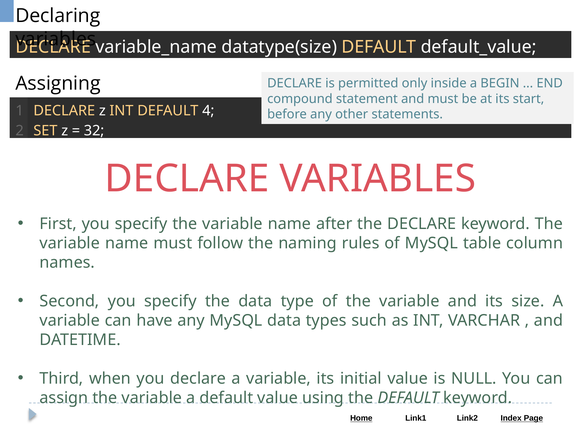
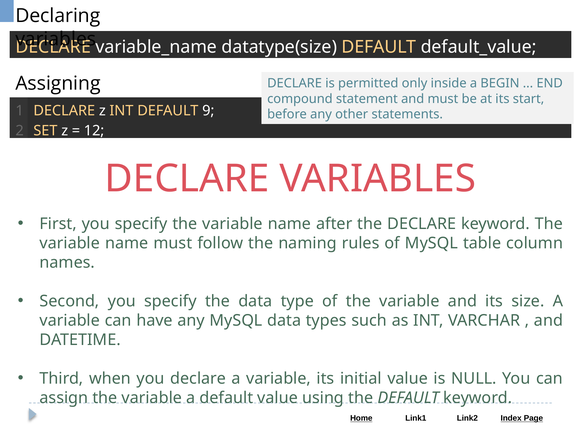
4: 4 -> 9 (208, 111)
32: 32 -> 12 (94, 131)
